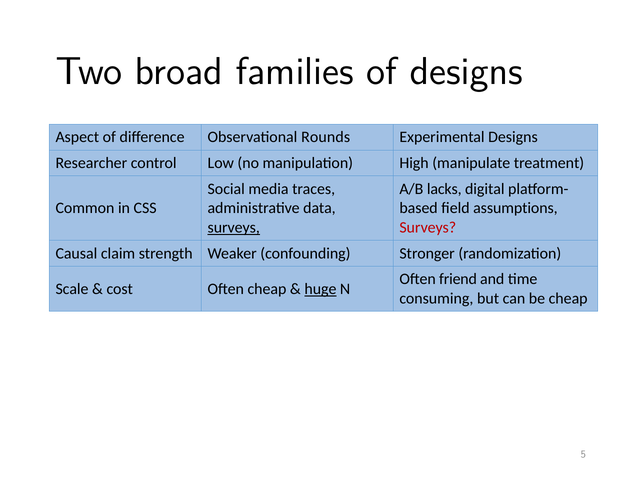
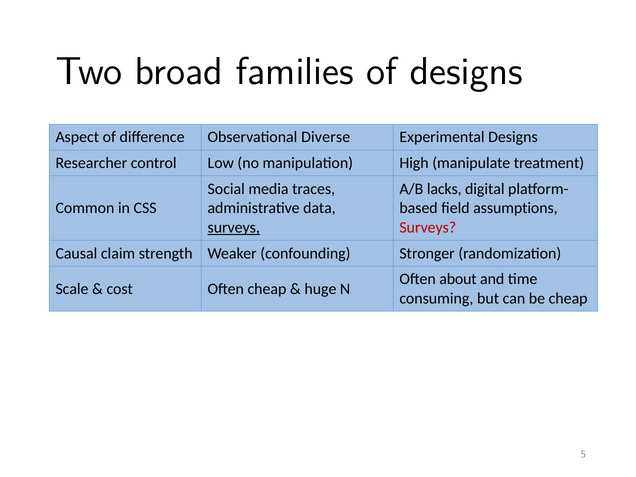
Rounds: Rounds -> Diverse (326, 137)
friend: friend -> about (458, 279)
huge underline: present -> none (320, 289)
